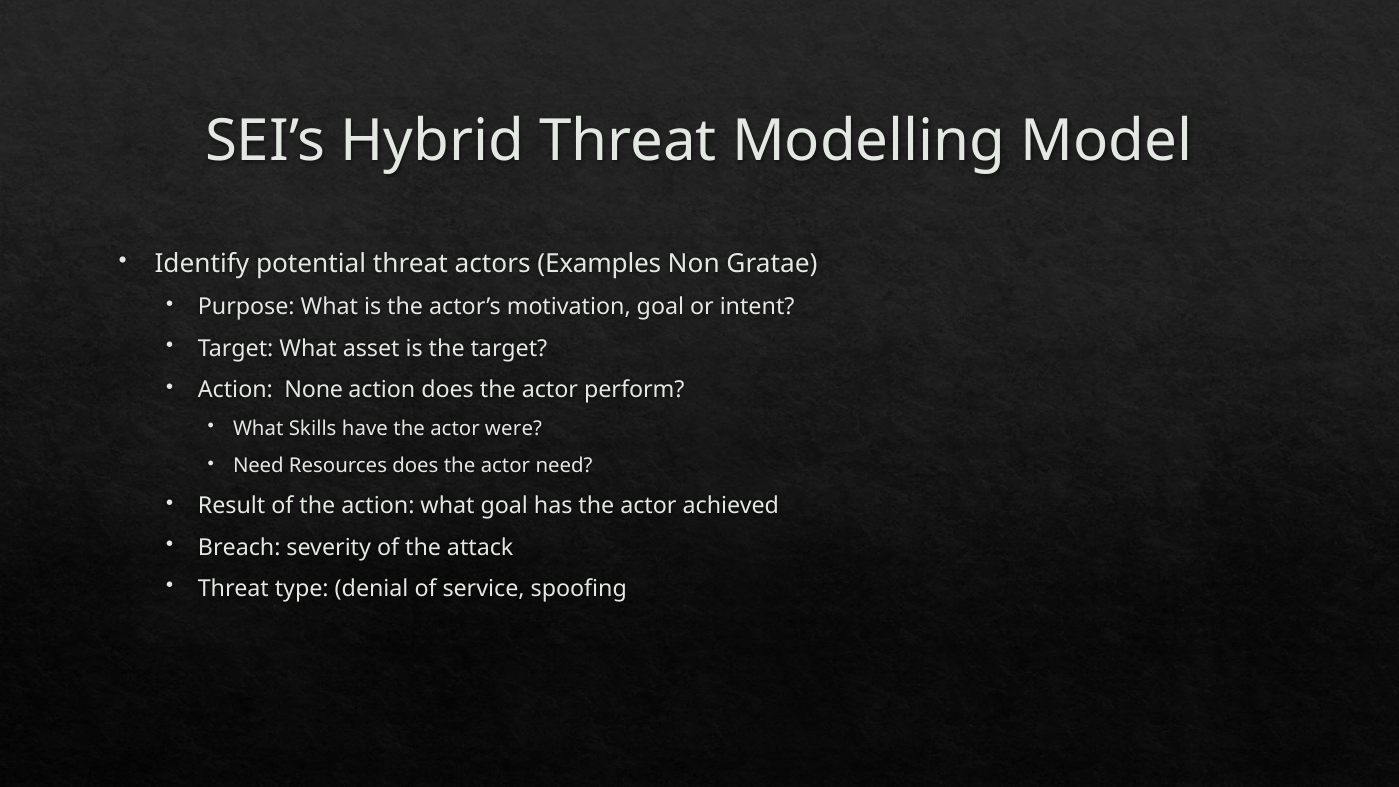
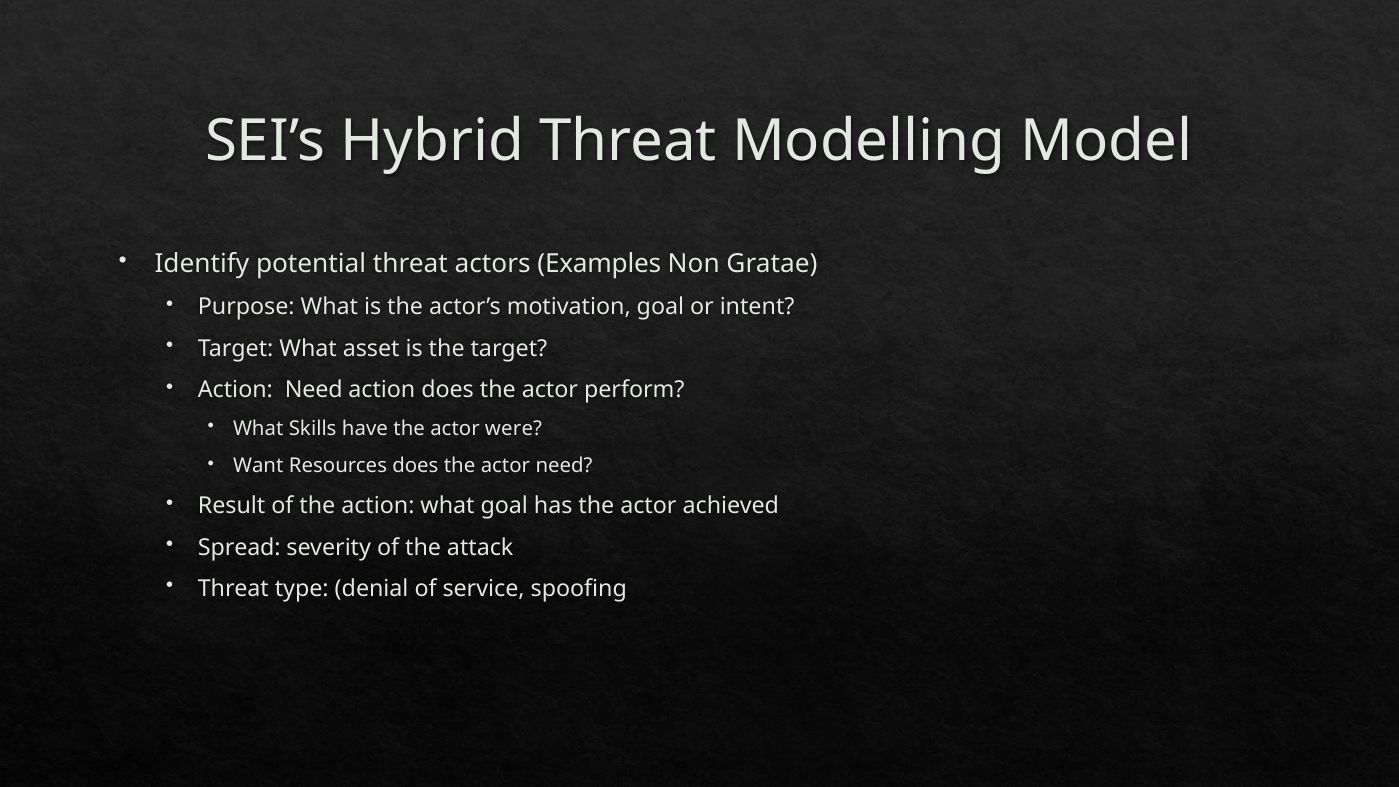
Action None: None -> Need (314, 390)
Need: Need -> Want (258, 466)
Breach: Breach -> Spread (239, 547)
